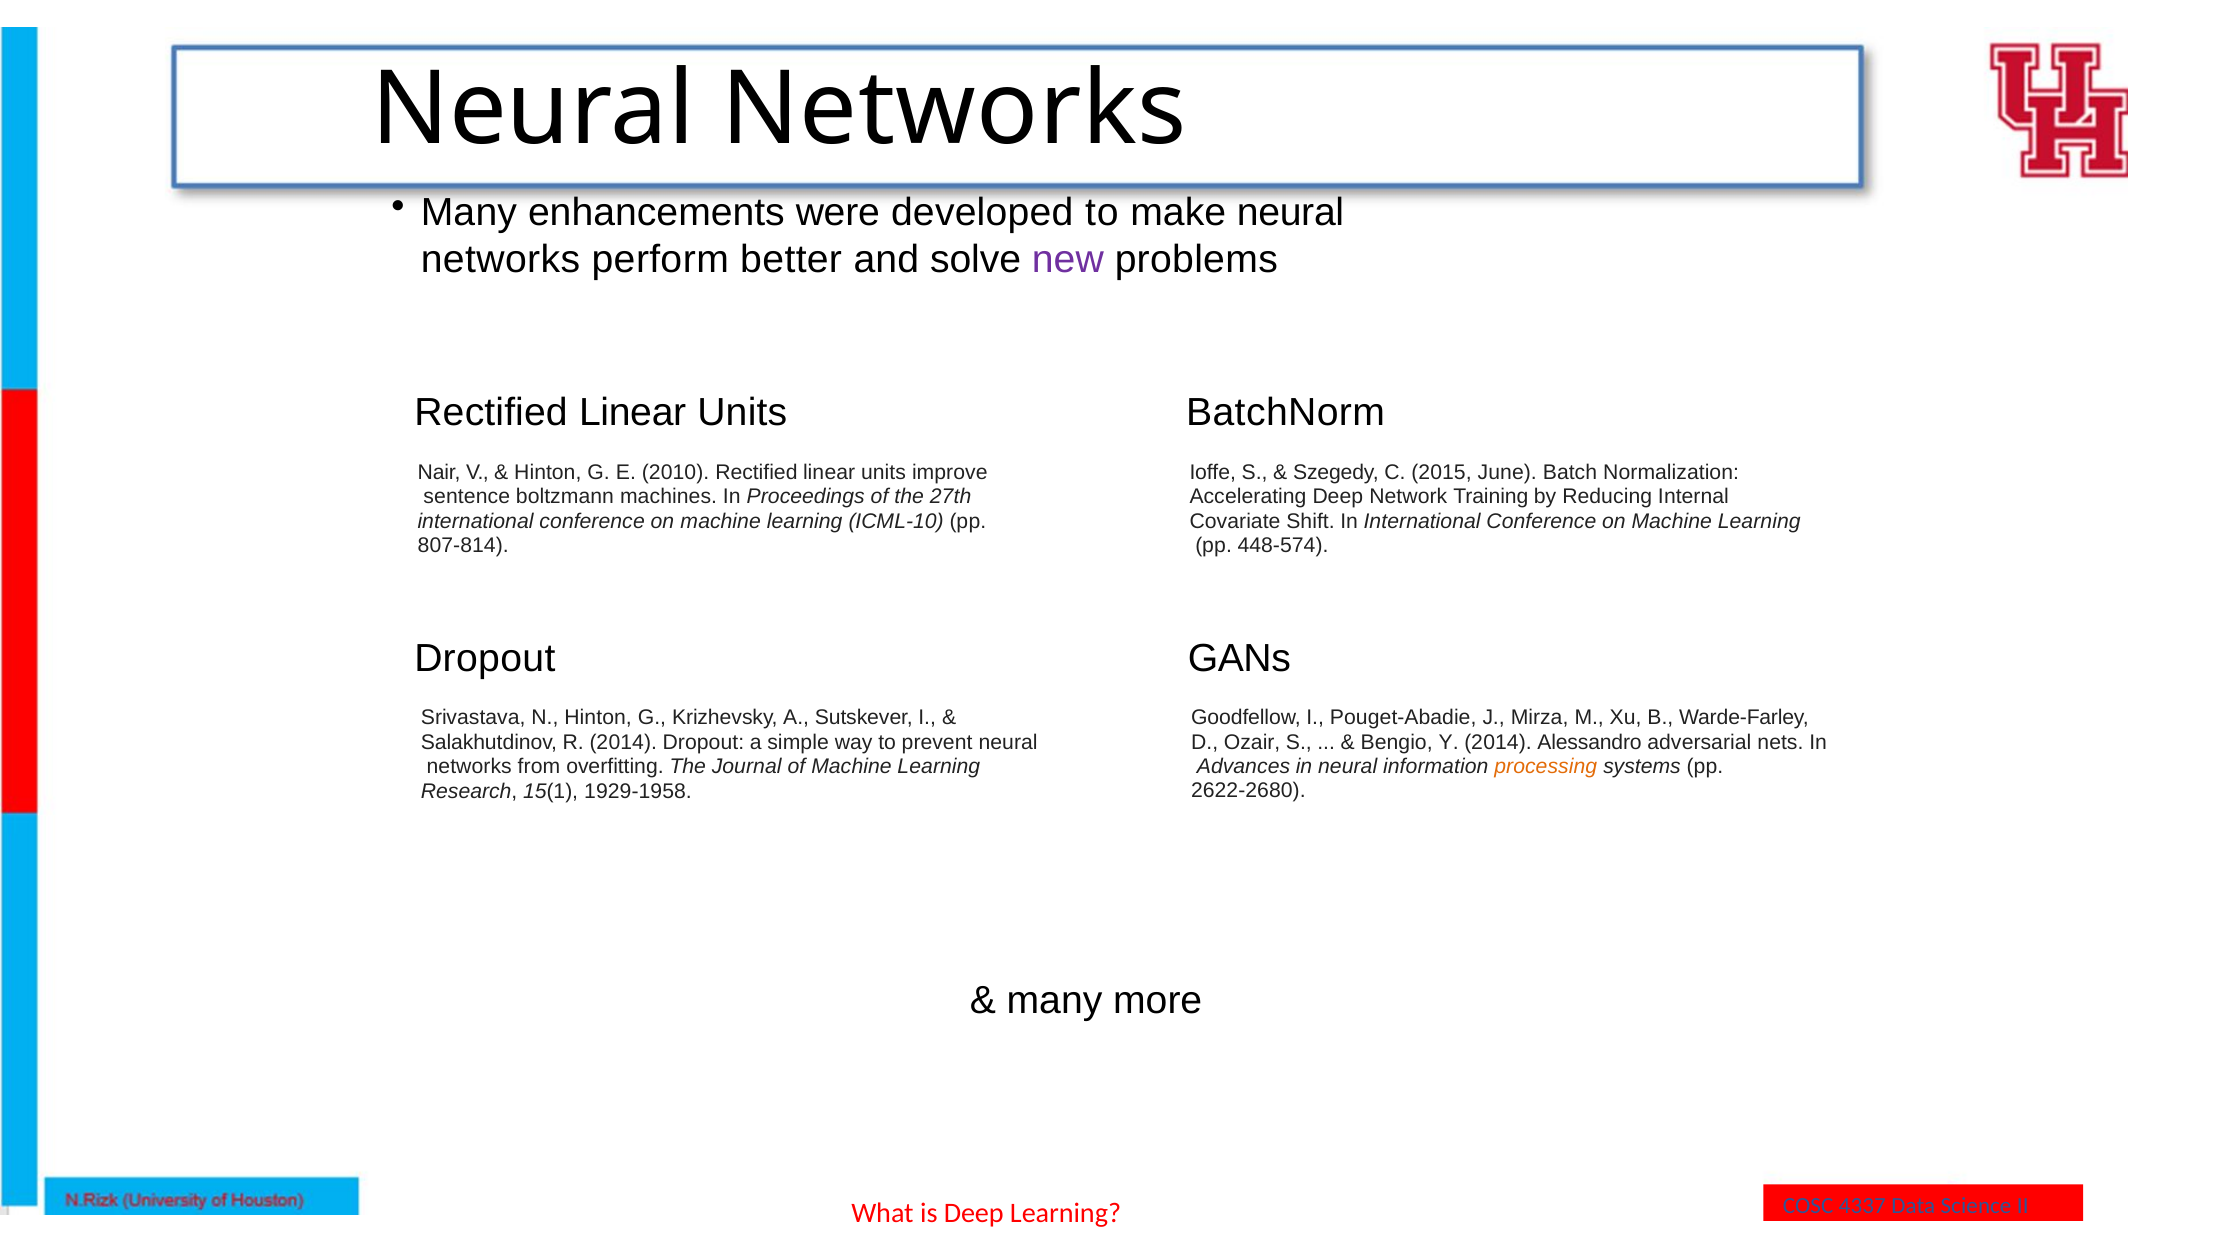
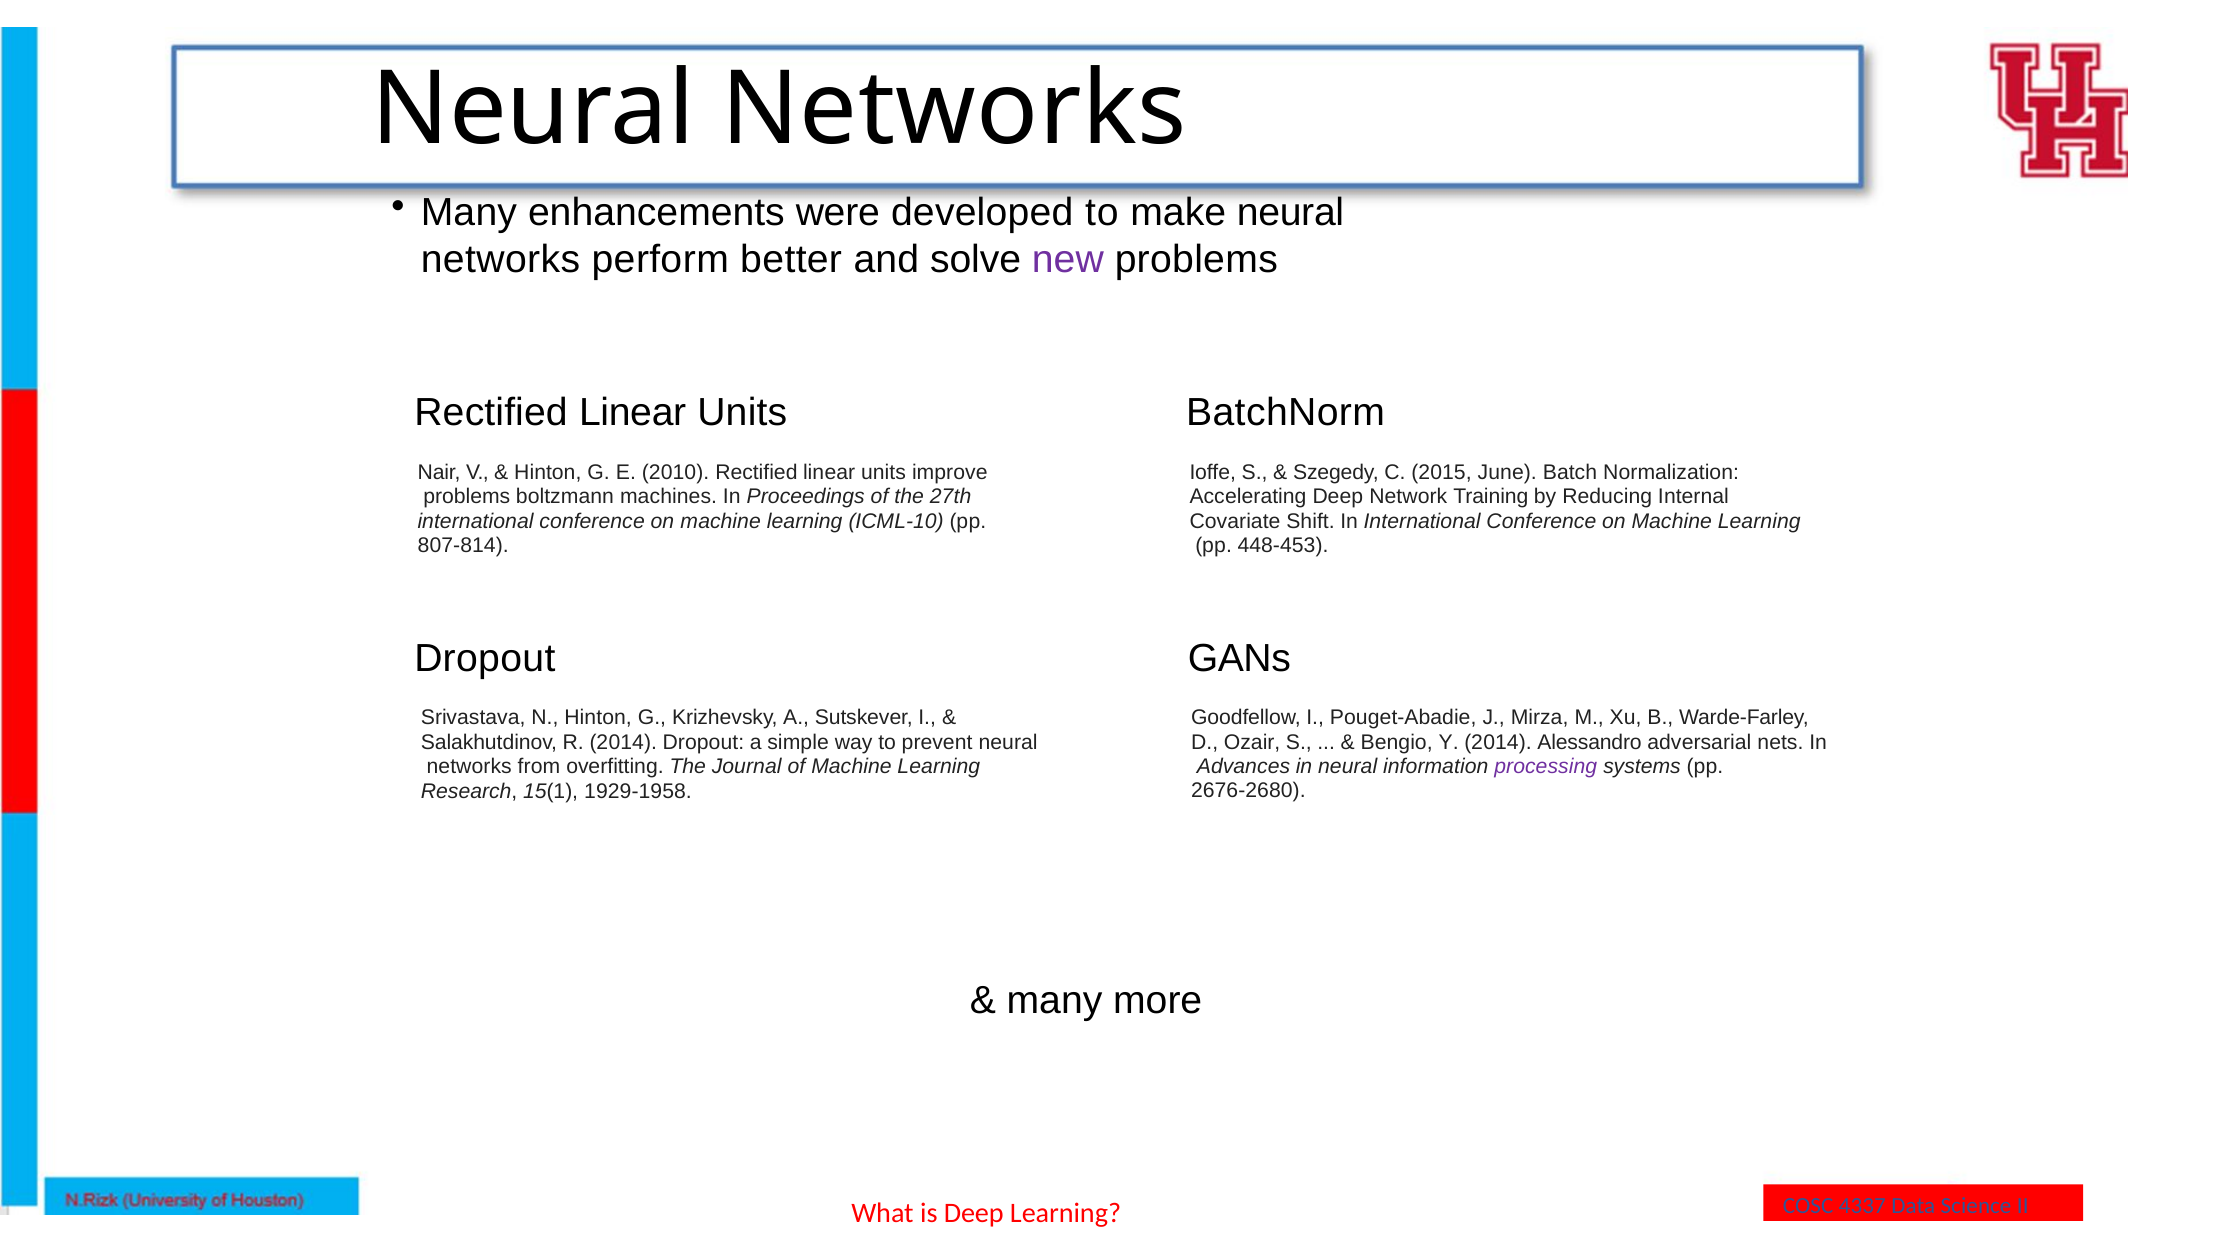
sentence: sentence -> problems (467, 497)
448-574: 448-574 -> 448-453 (1283, 546)
processing colour: orange -> purple (1546, 767)
2622-2680: 2622-2680 -> 2676-2680 (1248, 791)
